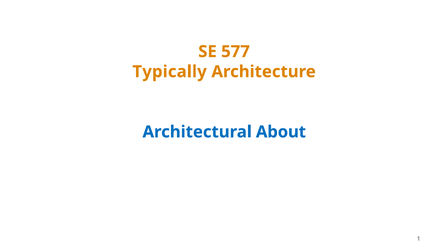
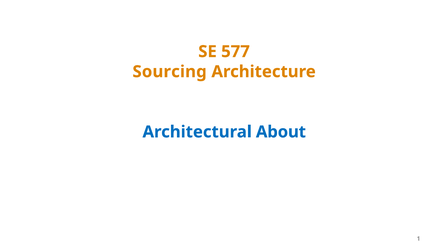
Typically: Typically -> Sourcing (170, 72)
